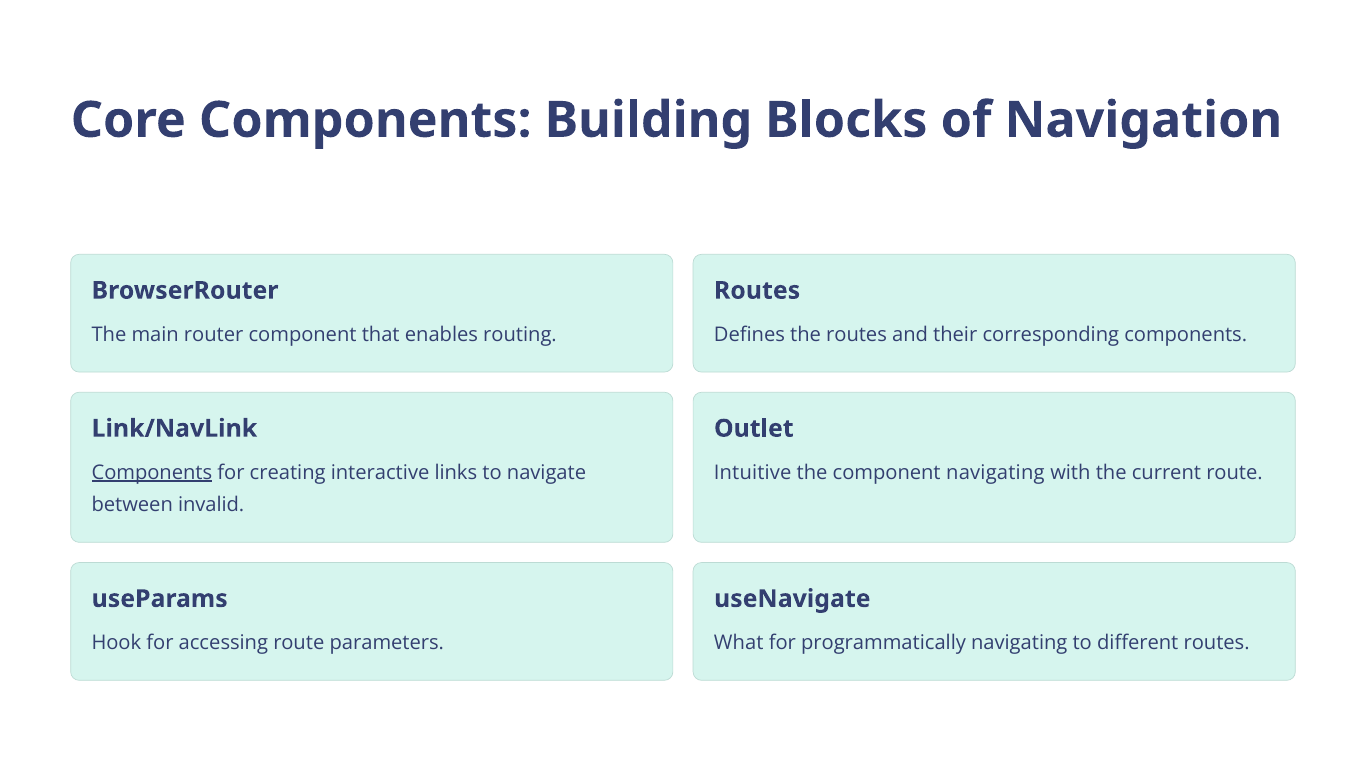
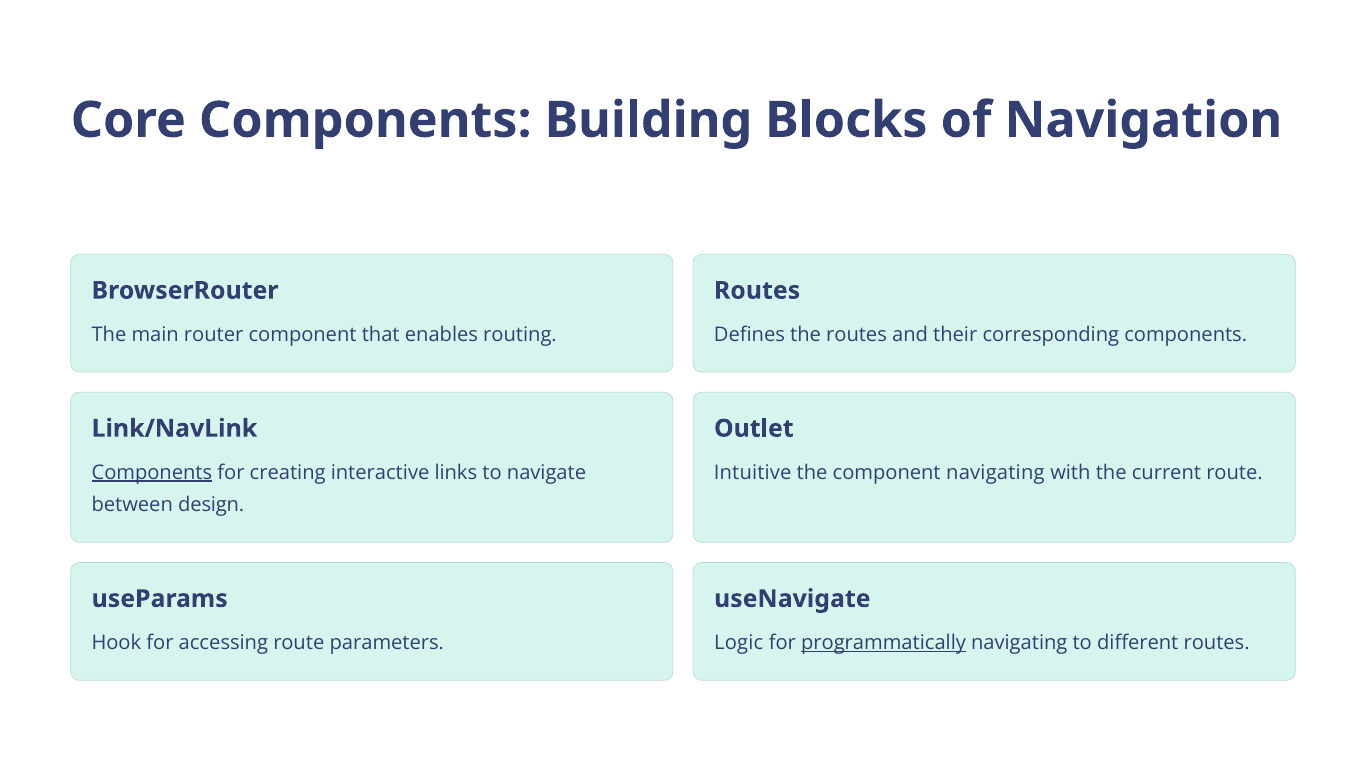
invalid: invalid -> design (211, 505)
What: What -> Logic (739, 643)
programmatically underline: none -> present (884, 643)
